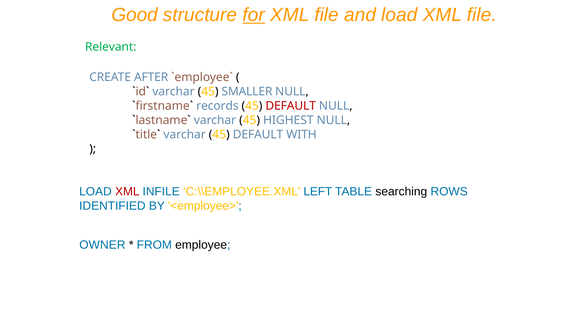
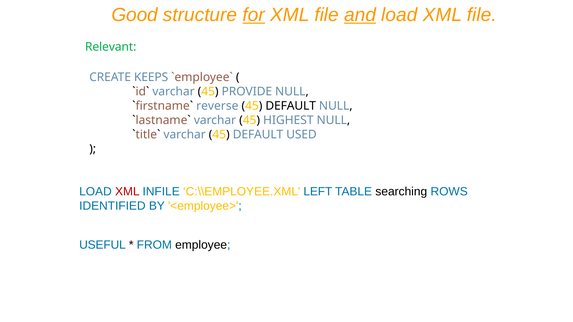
and underline: none -> present (360, 15)
AFTER: AFTER -> KEEPS (151, 77)
SMALLER: SMALLER -> PROVIDE (247, 92)
records: records -> reverse (217, 106)
DEFAULT colour: red -> black (291, 106)
WITH: WITH -> USED (301, 135)
OWNER: OWNER -> USEFUL (102, 245)
